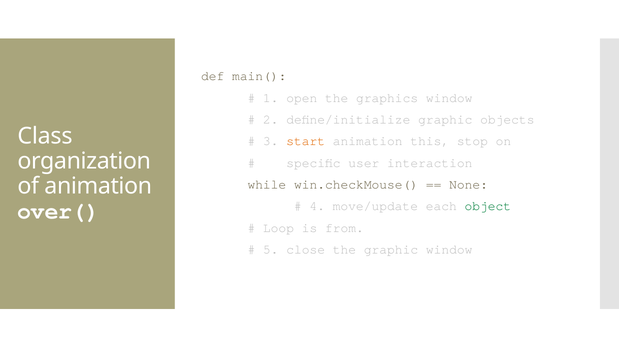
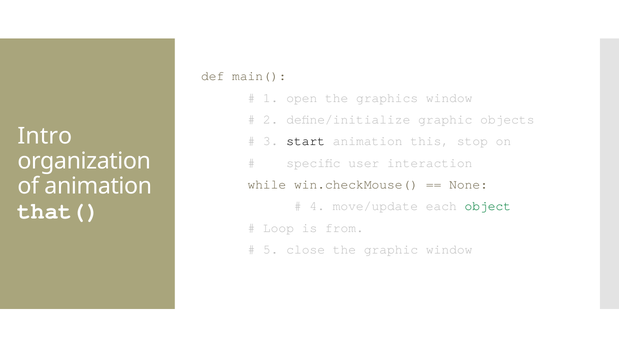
Class: Class -> Intro (45, 136)
start colour: orange -> black (306, 141)
over(: over( -> that( (58, 211)
